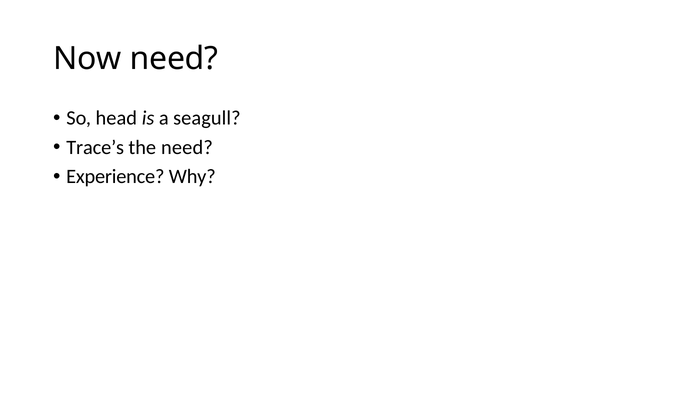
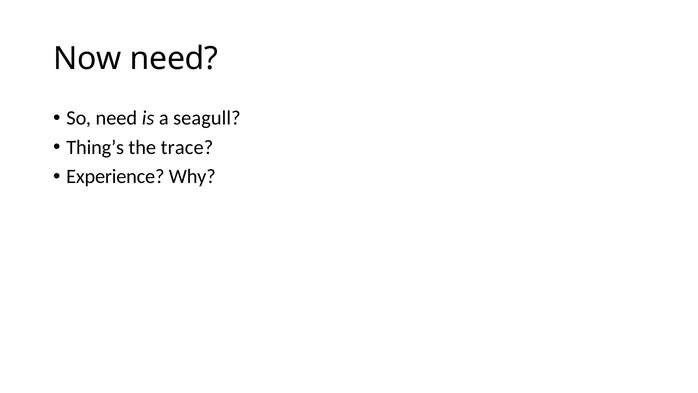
So head: head -> need (116, 118)
Trace’s: Trace’s -> Thing’s (95, 147)
the need: need -> trace (187, 147)
